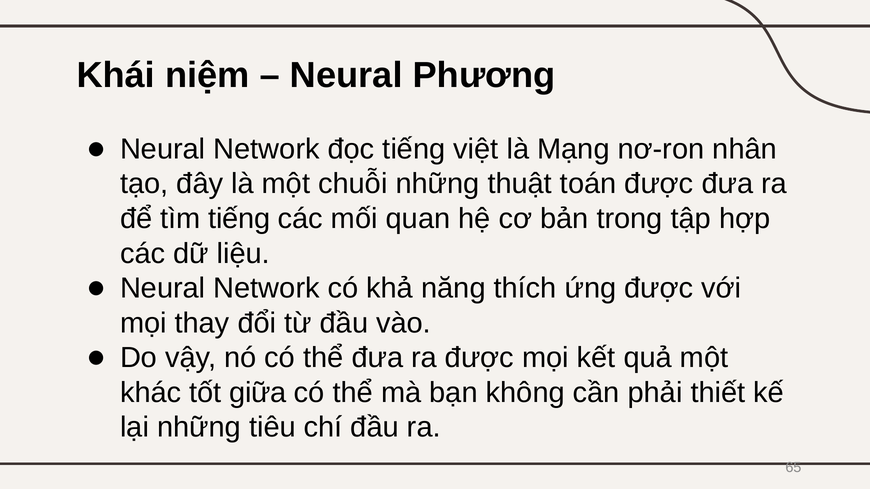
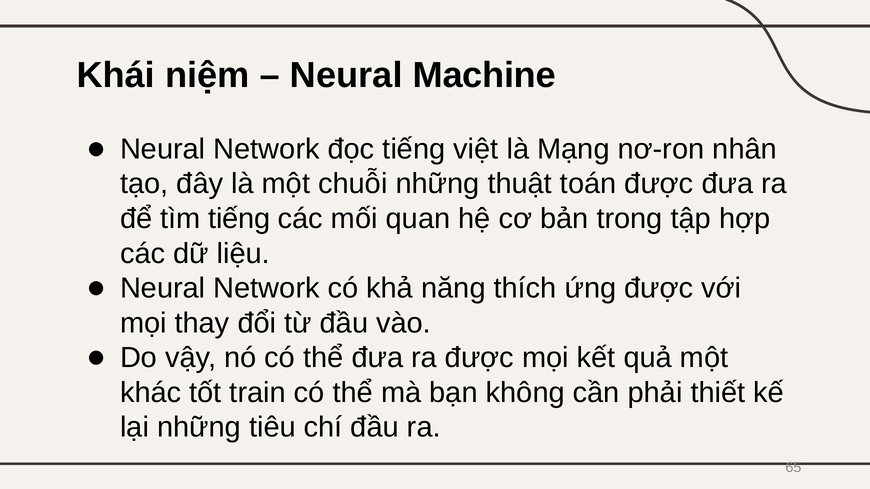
Phương: Phương -> Machine (484, 75)
giữa: giữa -> train (258, 393)
